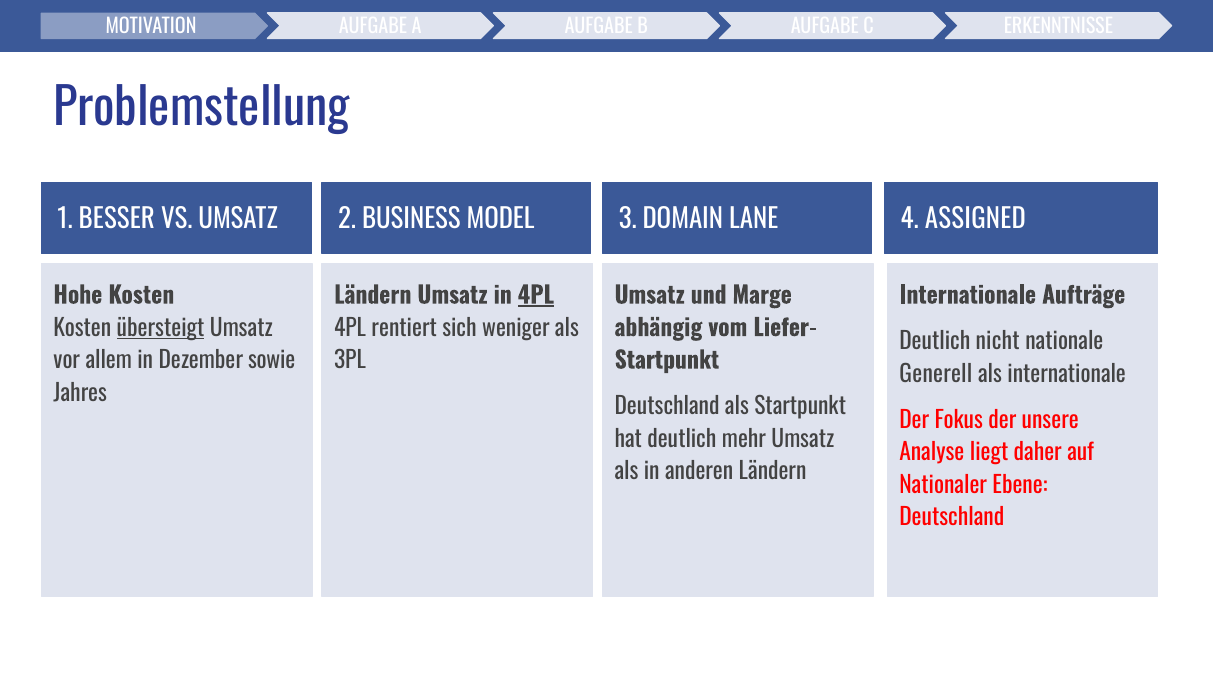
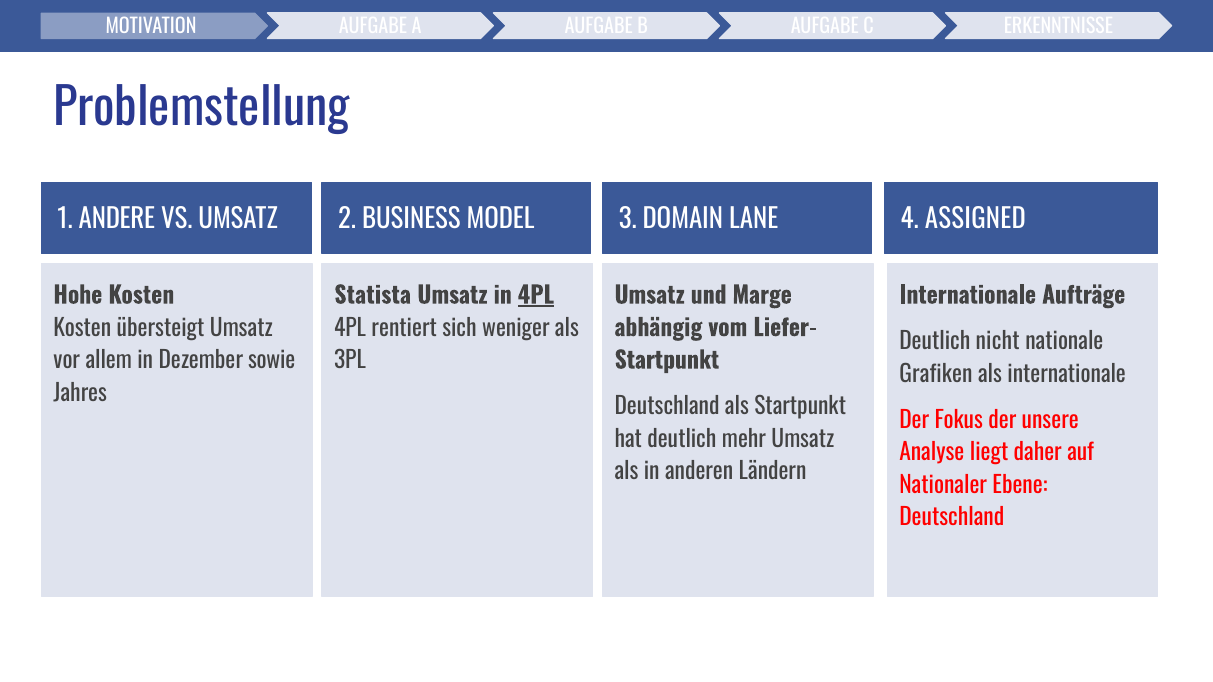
BESSER: BESSER -> ANDERE (117, 220)
Ländern: Ländern -> Statista (373, 296)
übersteigt underline: present -> none (161, 328)
Generell: Generell -> Grafiken (936, 374)
